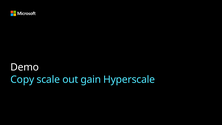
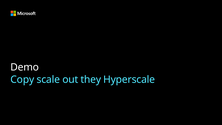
gain: gain -> they (91, 79)
